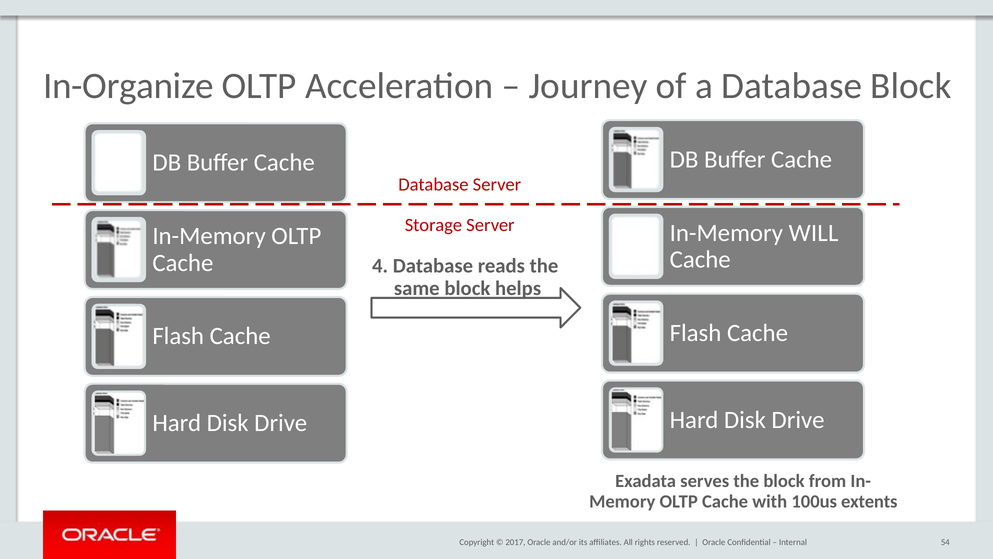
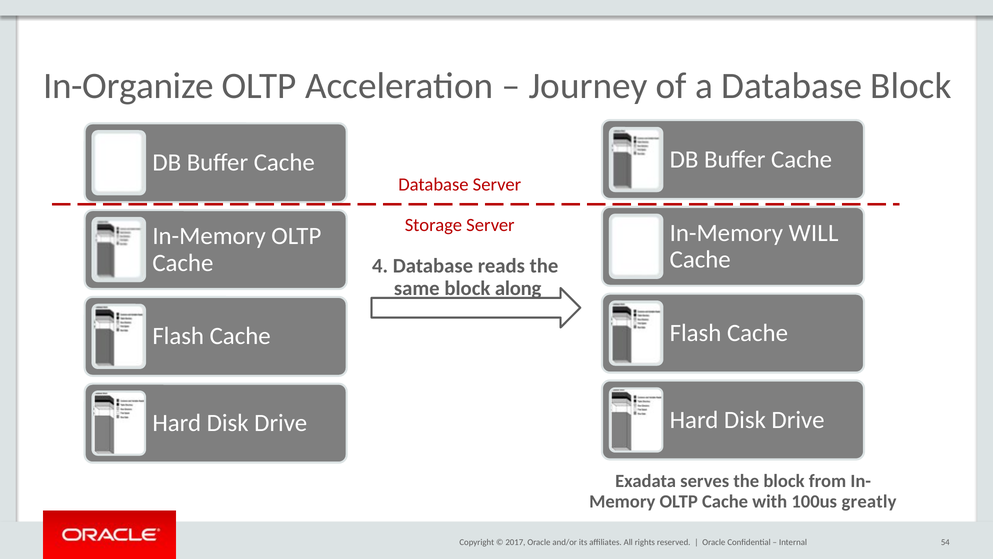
helps: helps -> along (518, 288)
extents: extents -> greatly (869, 501)
